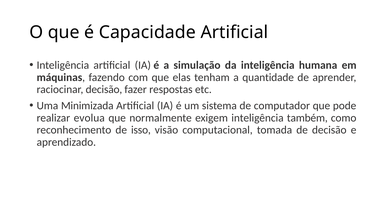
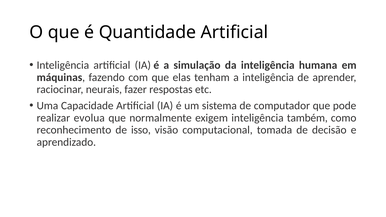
Capacidade: Capacidade -> Quantidade (147, 32)
a quantidade: quantidade -> inteligência (268, 77)
raciocinar decisão: decisão -> neurais (104, 90)
Minimizada: Minimizada -> Capacidade (87, 106)
